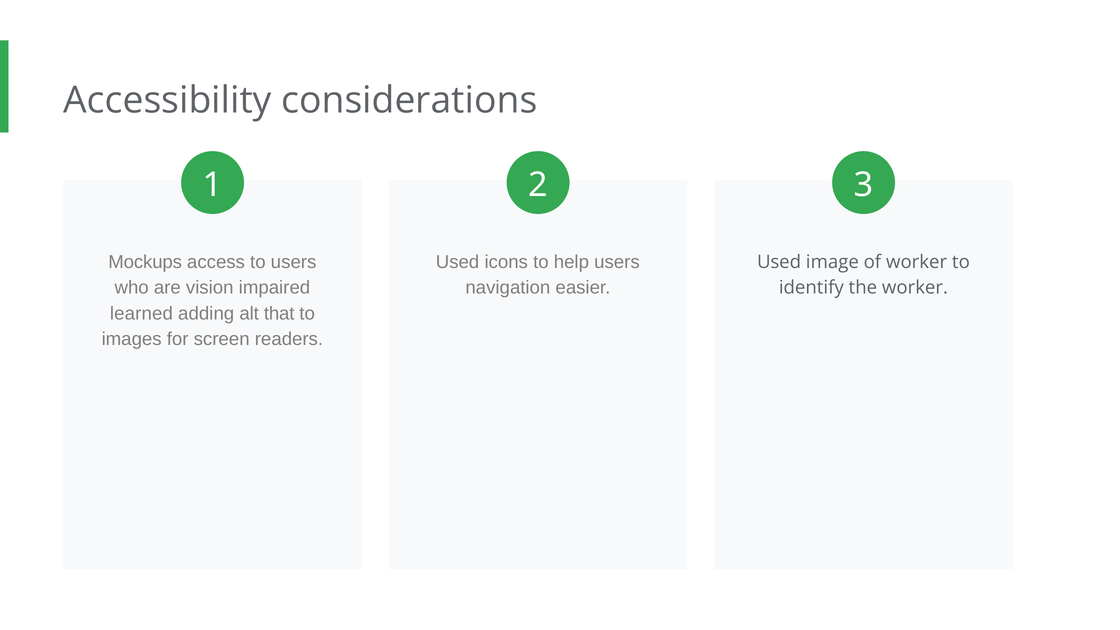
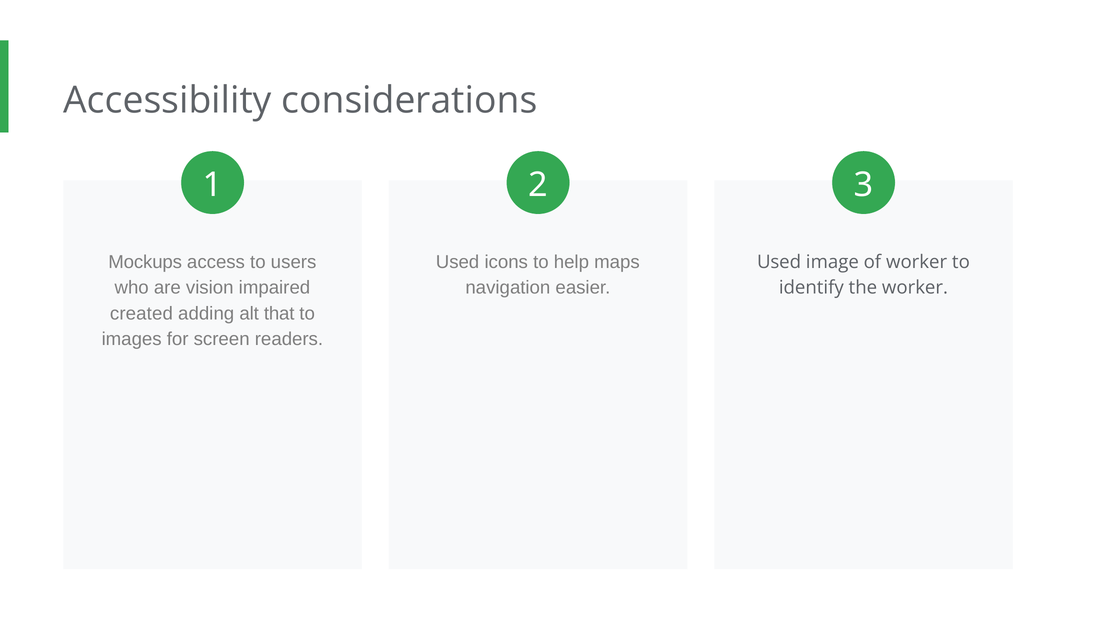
help users: users -> maps (617, 262)
learned: learned -> created (141, 313)
